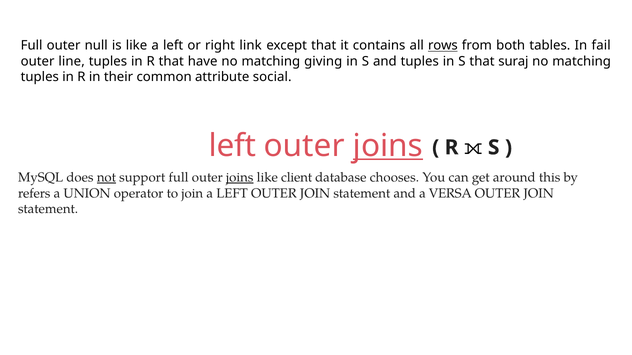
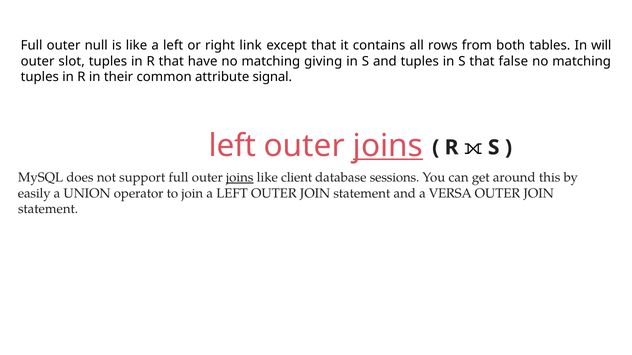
rows underline: present -> none (443, 46)
fail: fail -> will (601, 46)
line: line -> slot (72, 61)
suraj: suraj -> false (513, 61)
social: social -> signal (272, 77)
not underline: present -> none (106, 178)
chooses: chooses -> sessions (395, 178)
refers: refers -> easily (34, 194)
